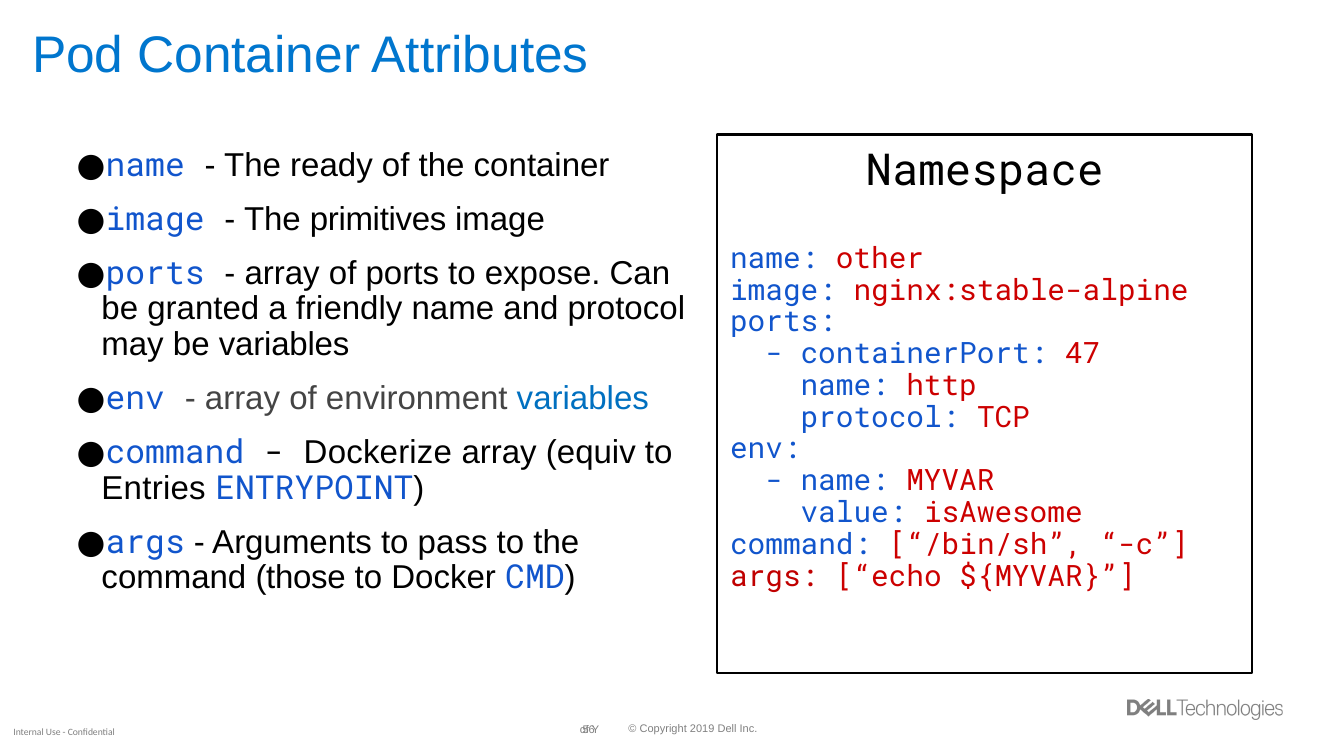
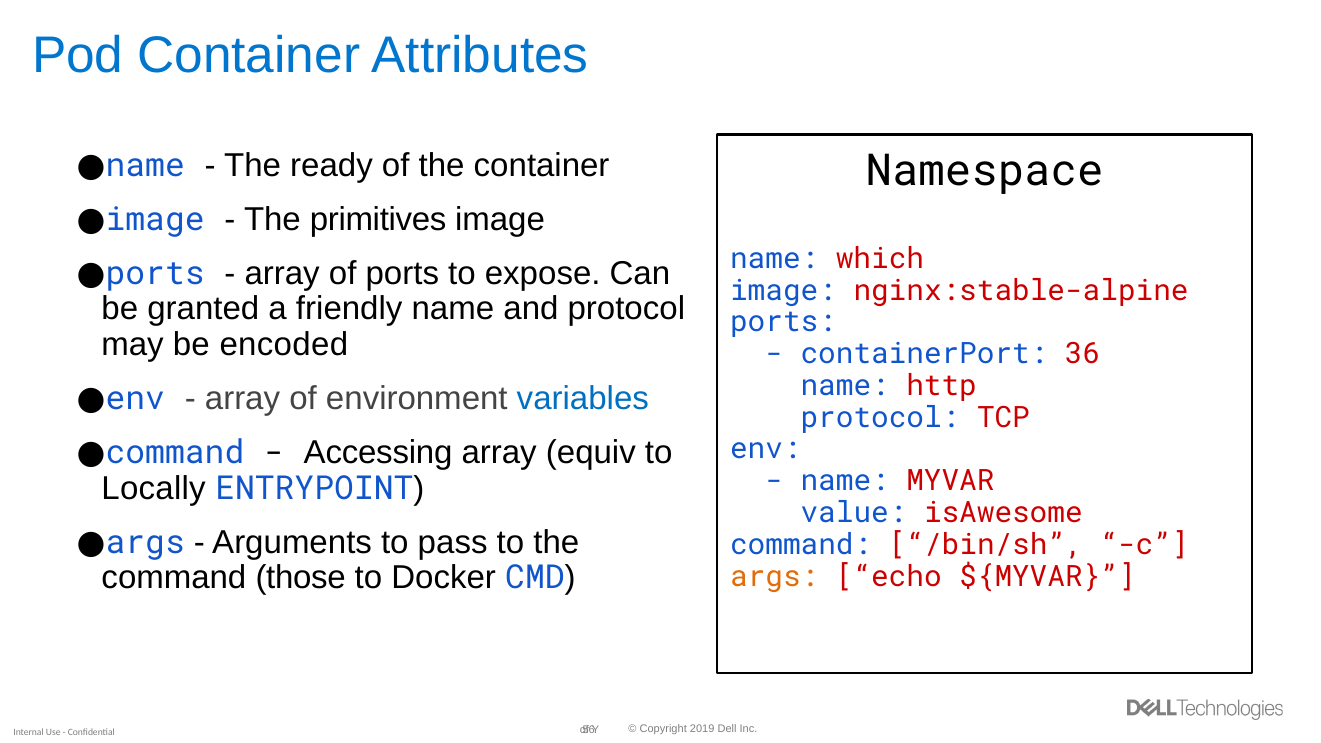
other: other -> which (880, 259)
be variables: variables -> encoded (284, 345)
47: 47 -> 36 (1083, 354)
Dockerize: Dockerize -> Accessing (378, 453)
Entries: Entries -> Locally (154, 488)
args colour: red -> orange (774, 576)
